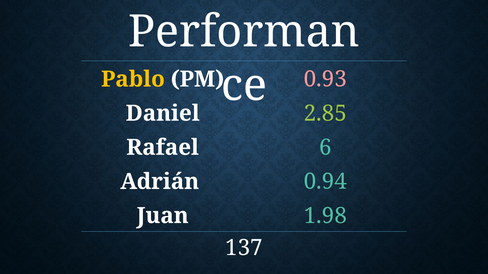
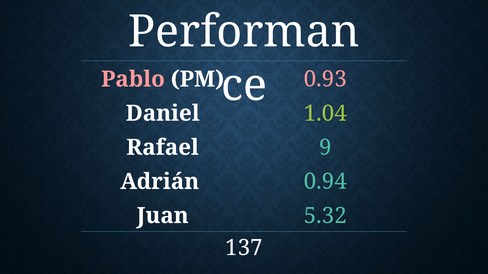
Pablo colour: yellow -> pink (133, 79)
2.85: 2.85 -> 1.04 (325, 114)
6: 6 -> 9 (325, 148)
1.98: 1.98 -> 5.32 (325, 216)
